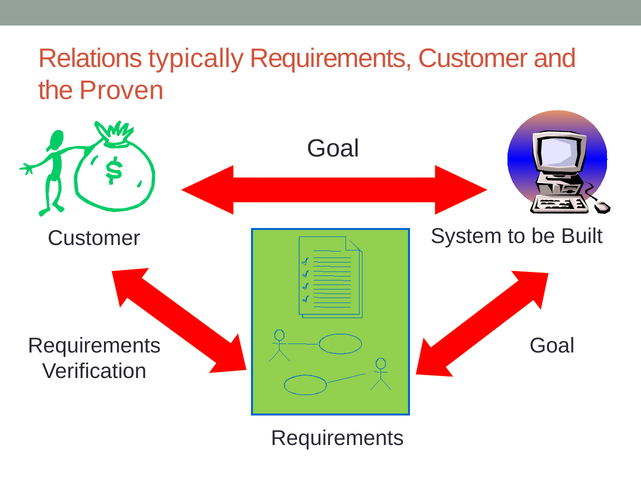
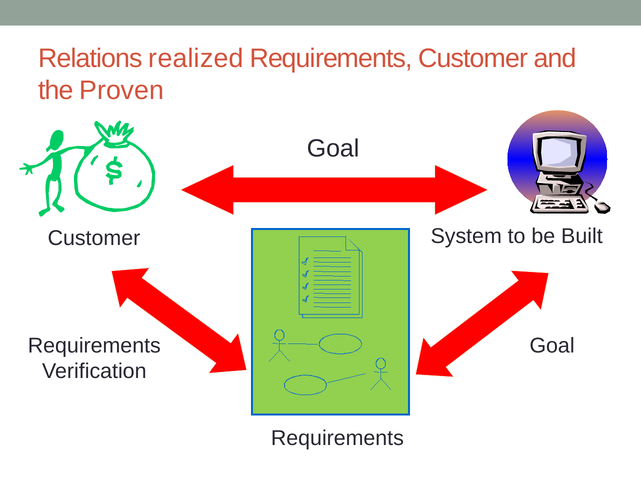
typically: typically -> realized (196, 58)
